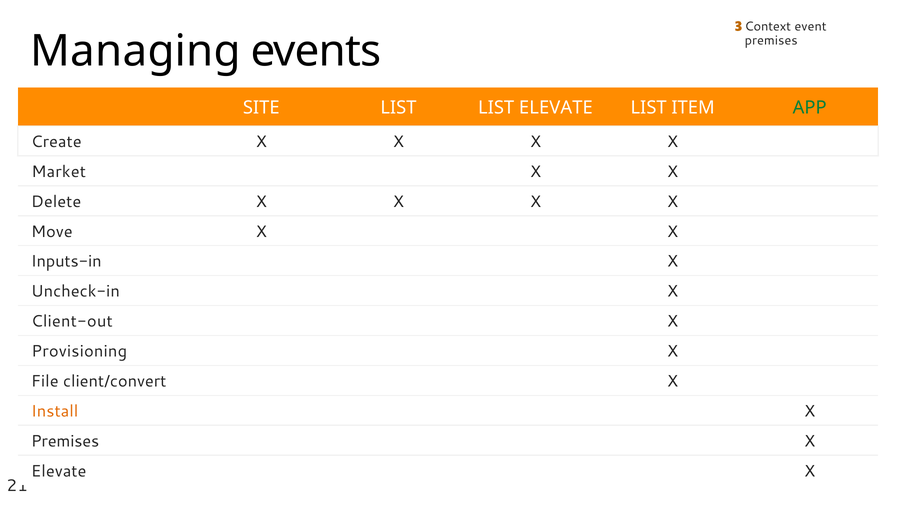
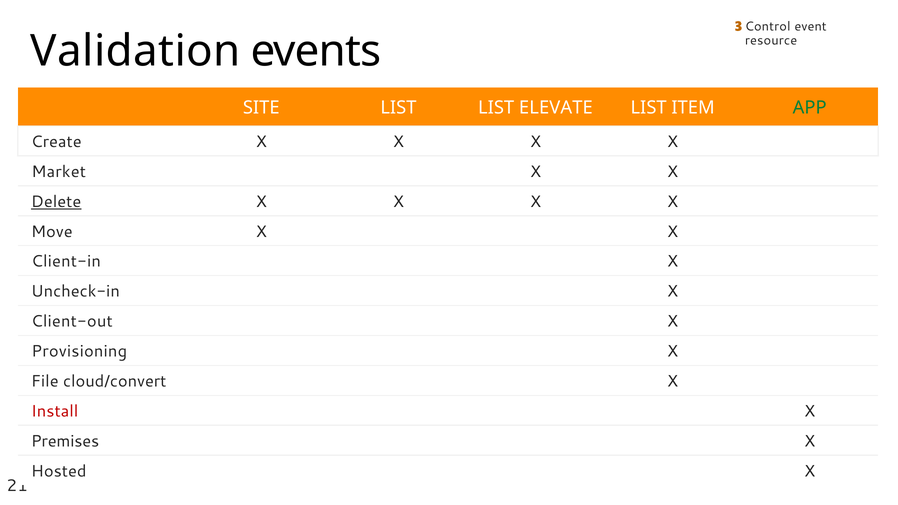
Context: Context -> Control (768, 27)
premises: premises -> resource (771, 40)
Managing: Managing -> Validation (135, 51)
Delete underline: none -> present (56, 202)
Inputs-in: Inputs-in -> Client-in (66, 262)
client/convert: client/convert -> cloud/convert (115, 381)
Install colour: orange -> red (55, 411)
Elevate: Elevate -> Hosted (59, 471)
